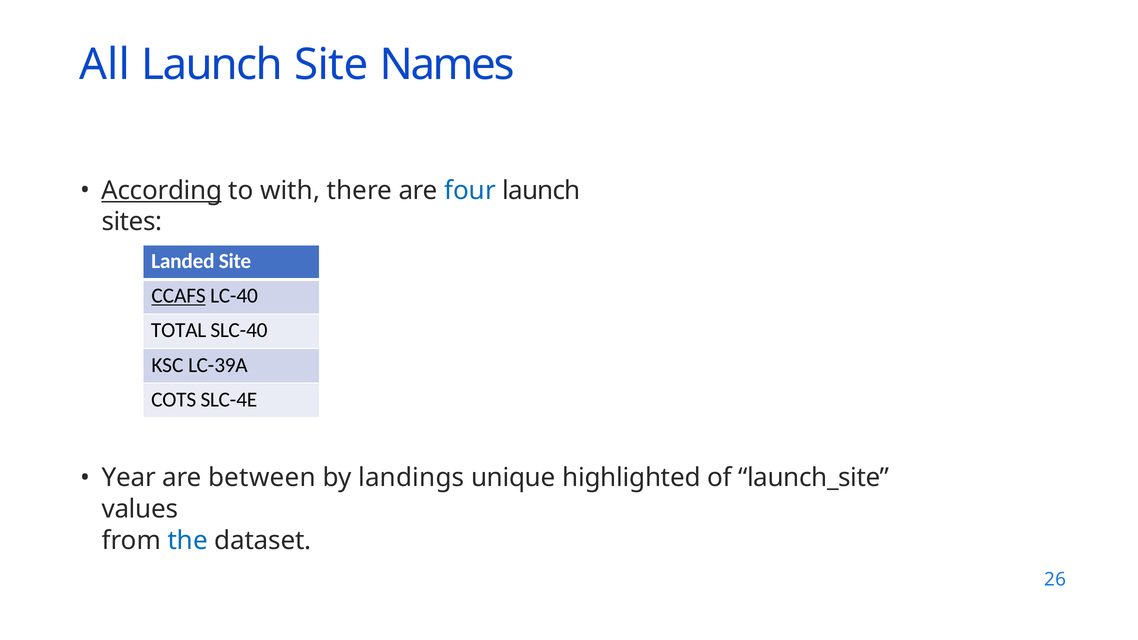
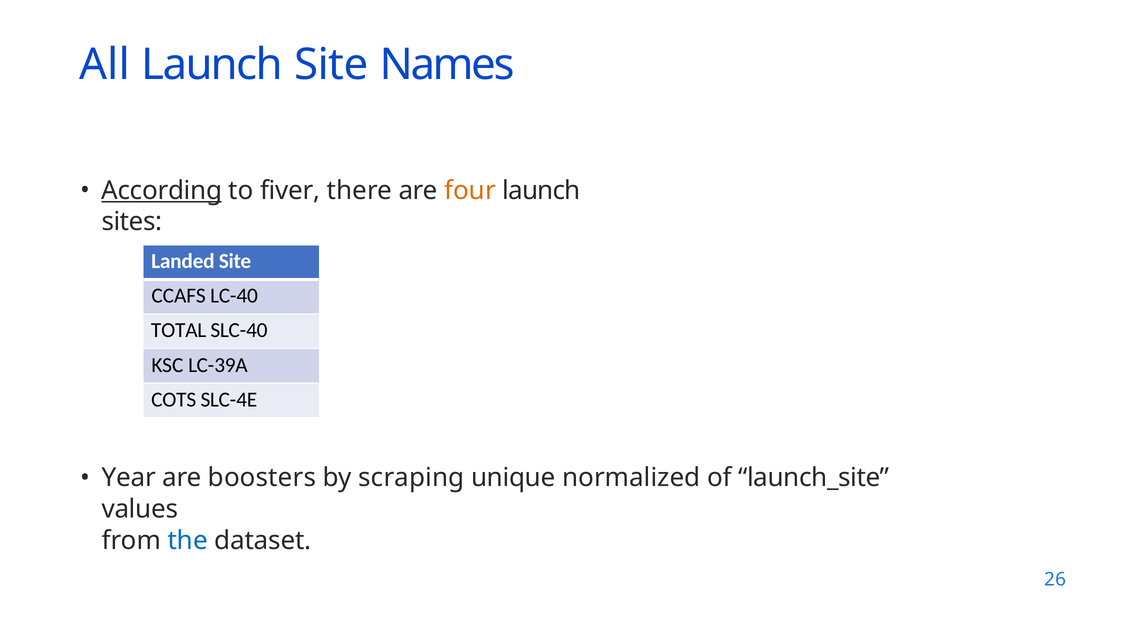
with: with -> fiver (290, 191)
four colour: blue -> orange (470, 191)
CCAFS underline: present -> none (179, 296)
between: between -> boosters (262, 478)
landings: landings -> scraping (411, 478)
highlighted: highlighted -> normalized (631, 478)
